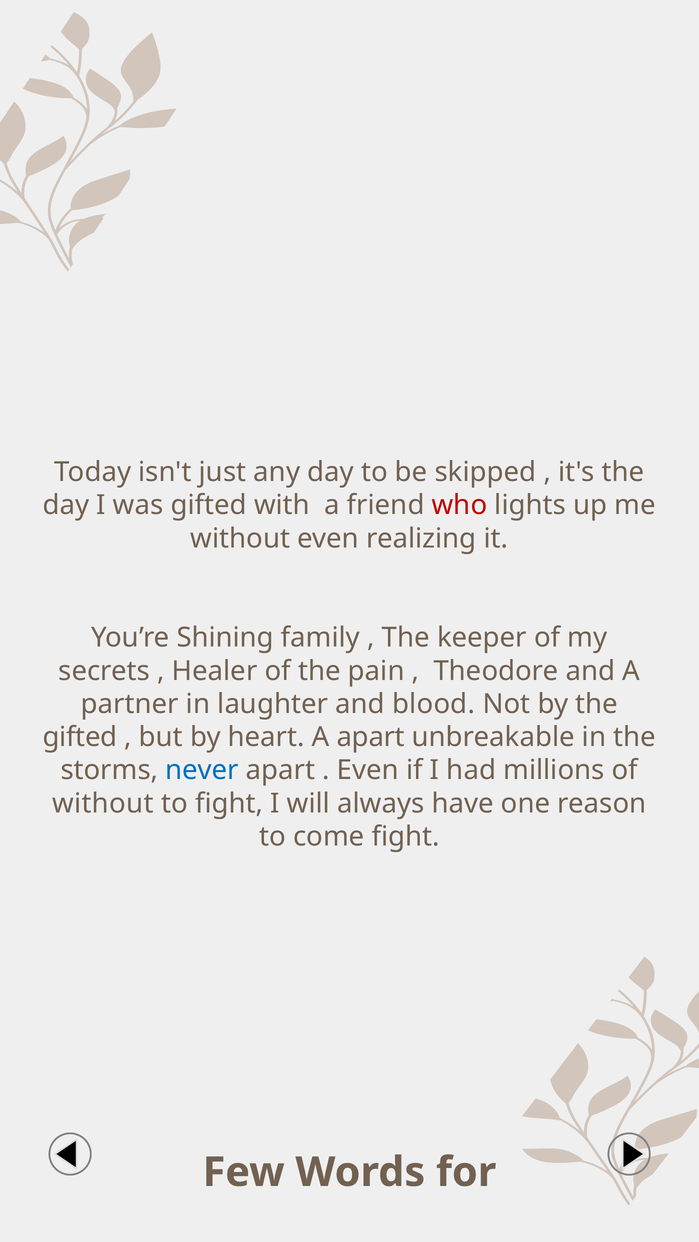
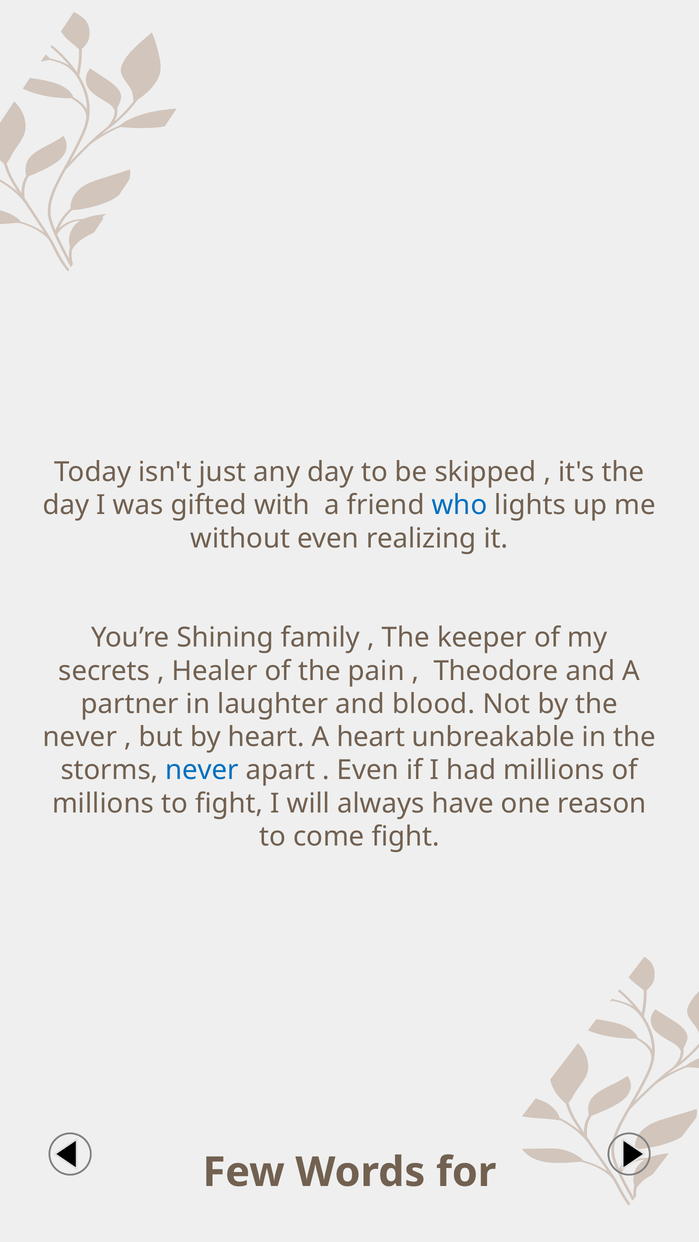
who colour: red -> blue (460, 506)
gifted: gifted -> never (80, 738)
A apart: apart -> heart (371, 738)
without: without -> millions (103, 804)
